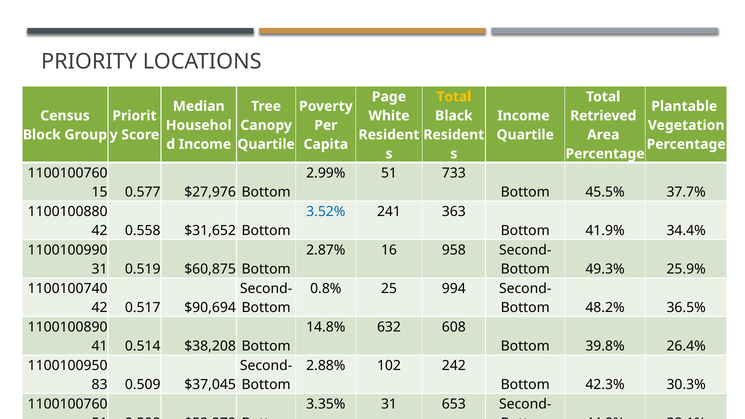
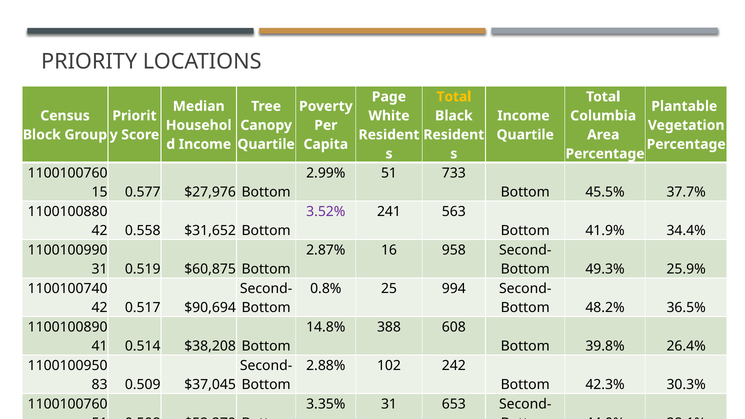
Retrieved: Retrieved -> Columbia (603, 116)
3.52% colour: blue -> purple (326, 212)
363: 363 -> 563 (454, 212)
632: 632 -> 388 (389, 327)
